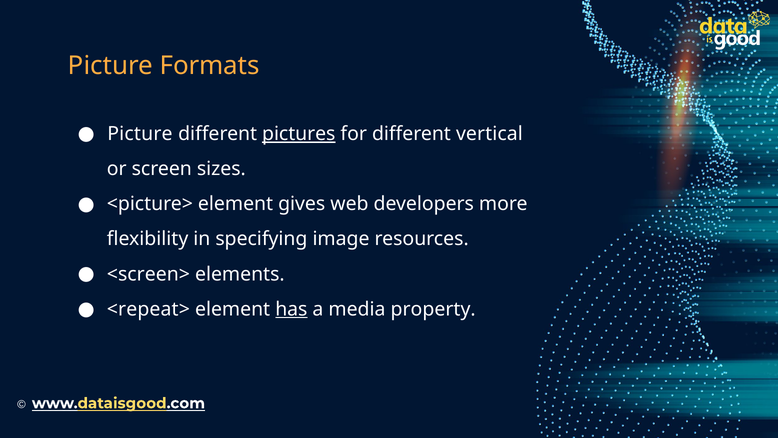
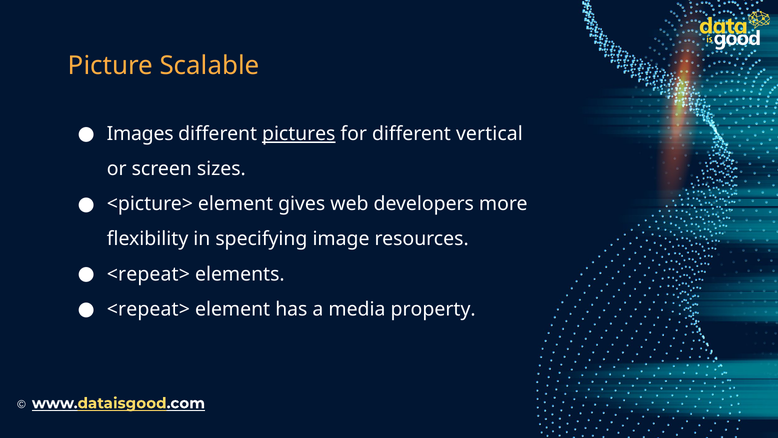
Formats: Formats -> Scalable (210, 66)
Picture: Picture -> Images (140, 134)
<screen>: <screen> -> <repeat> (148, 274)
has underline: present -> none (291, 309)
